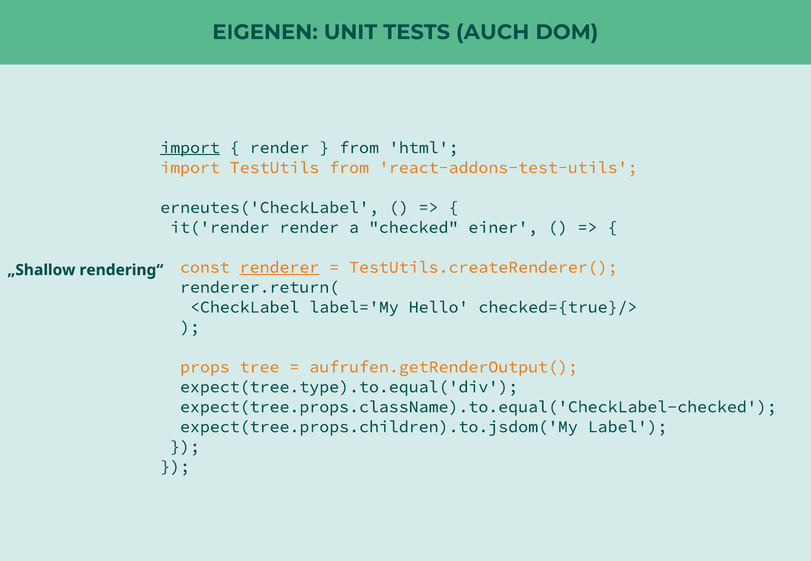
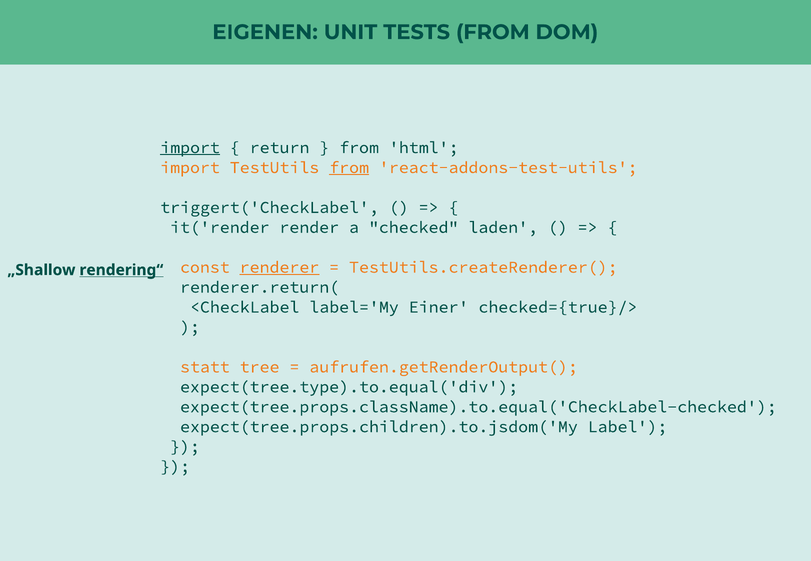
TESTS AUCH: AUCH -> FROM (493, 32)
render: render -> return (280, 148)
from underline: none -> present (349, 168)
erneutes('CheckLabel: erneutes('CheckLabel -> triggert('CheckLabel (270, 208)
einer: einer -> laden (503, 228)
rendering“ underline: none -> present (121, 270)
Hello: Hello -> Einer (439, 307)
props: props -> statt (205, 367)
